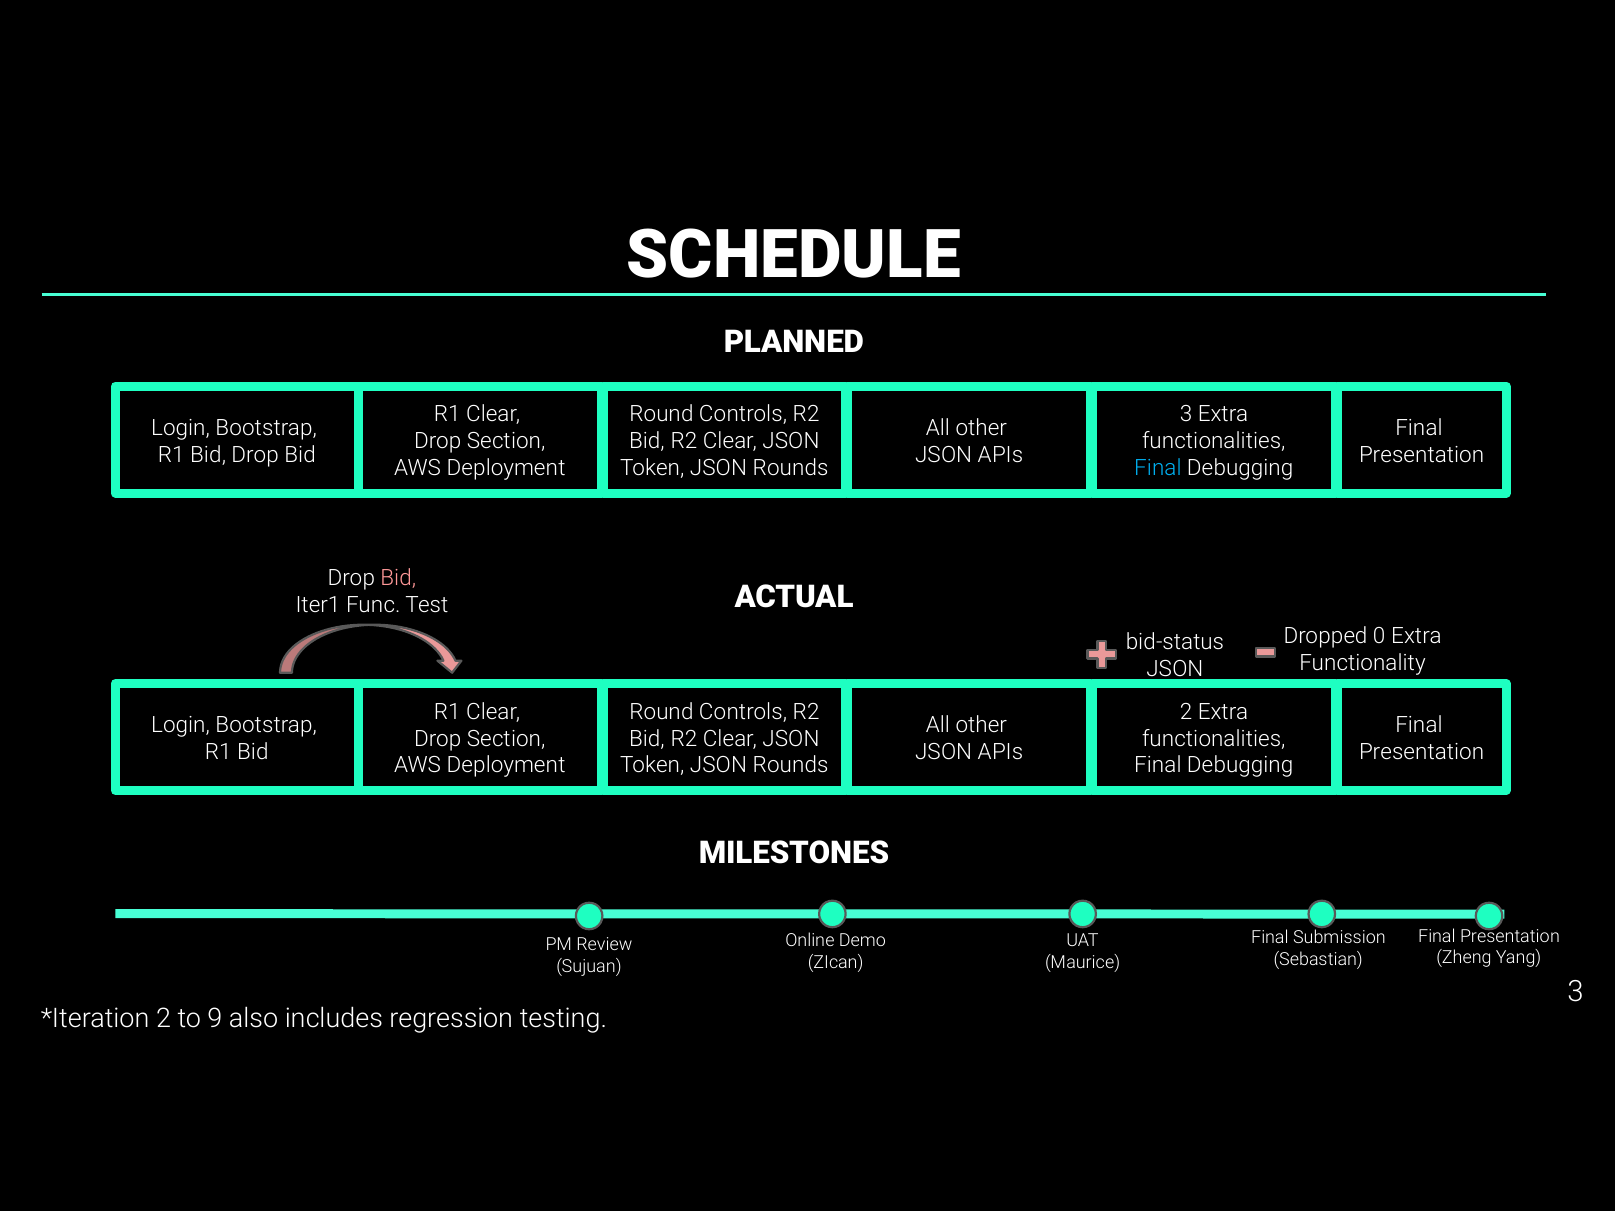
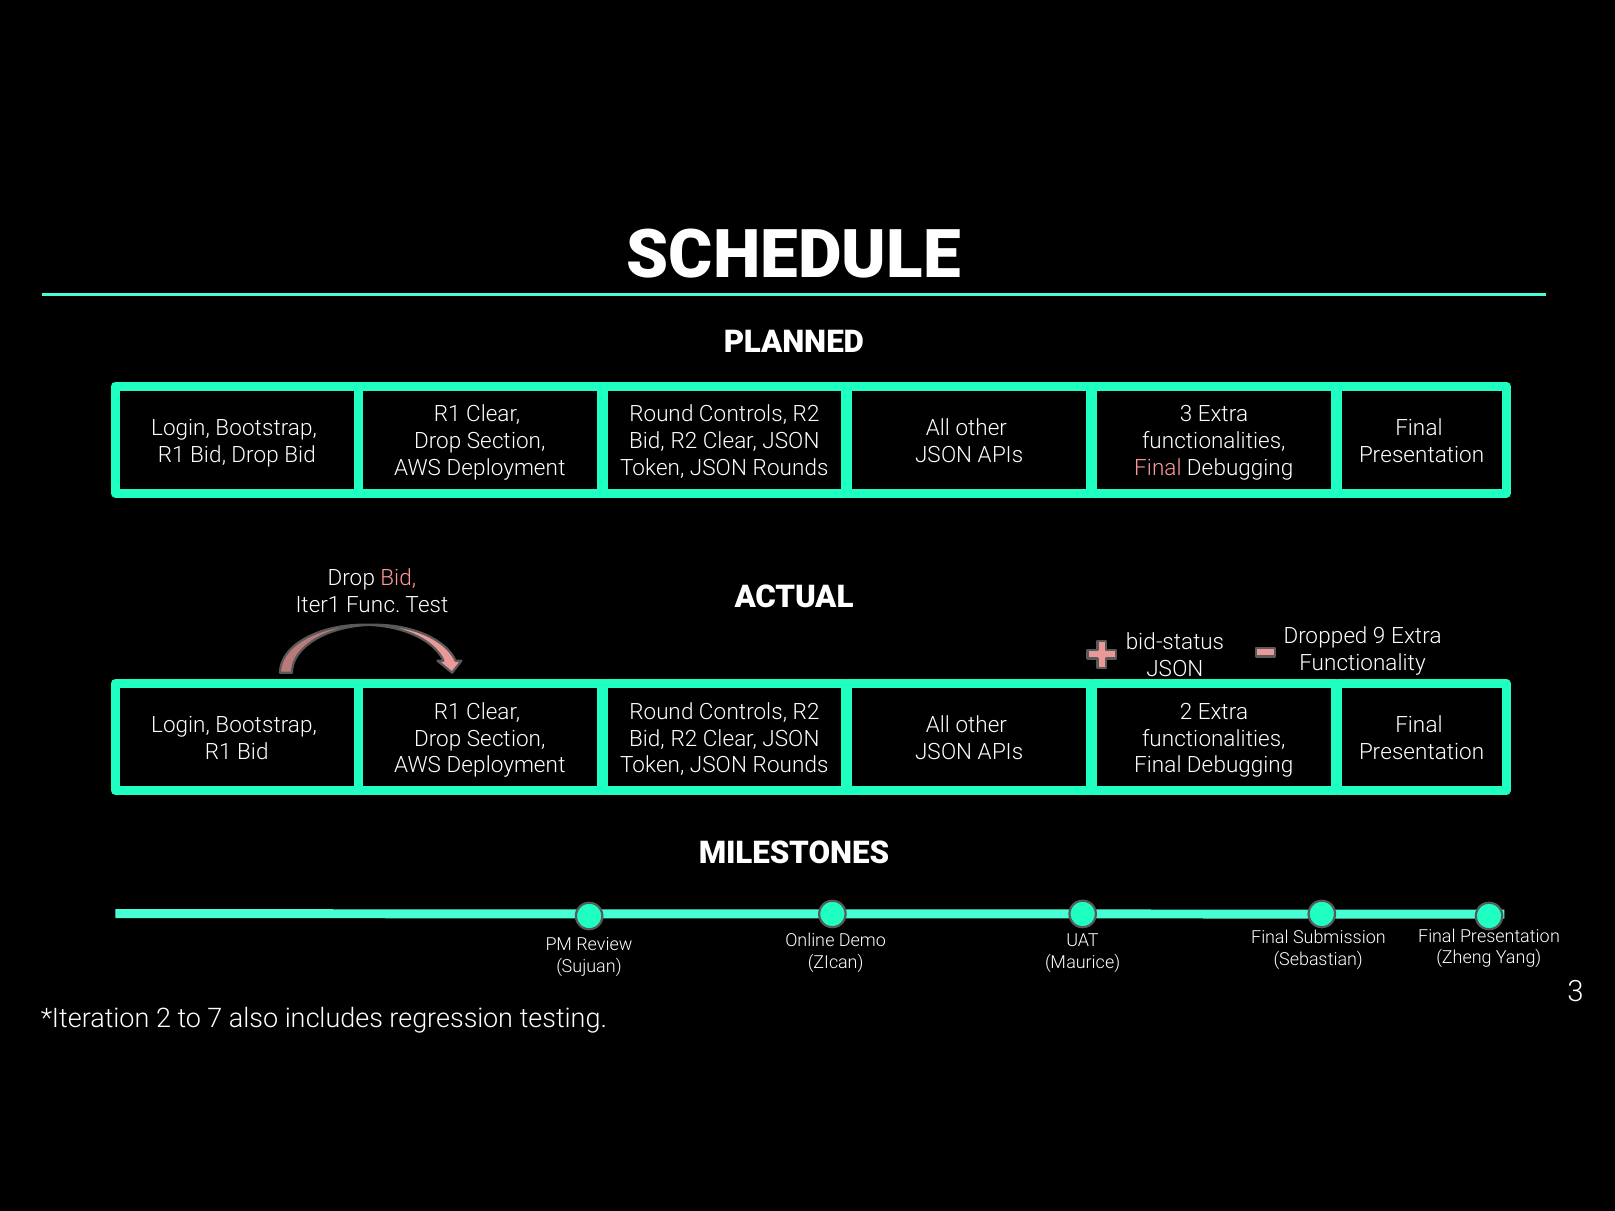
Final colour: light blue -> pink (1158, 468)
0: 0 -> 9 (1379, 636)
9: 9 -> 7 (215, 1018)
